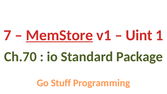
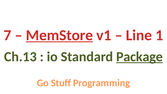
Uint: Uint -> Line (139, 35)
Ch.70: Ch.70 -> Ch.13 (20, 57)
Package underline: none -> present (139, 57)
